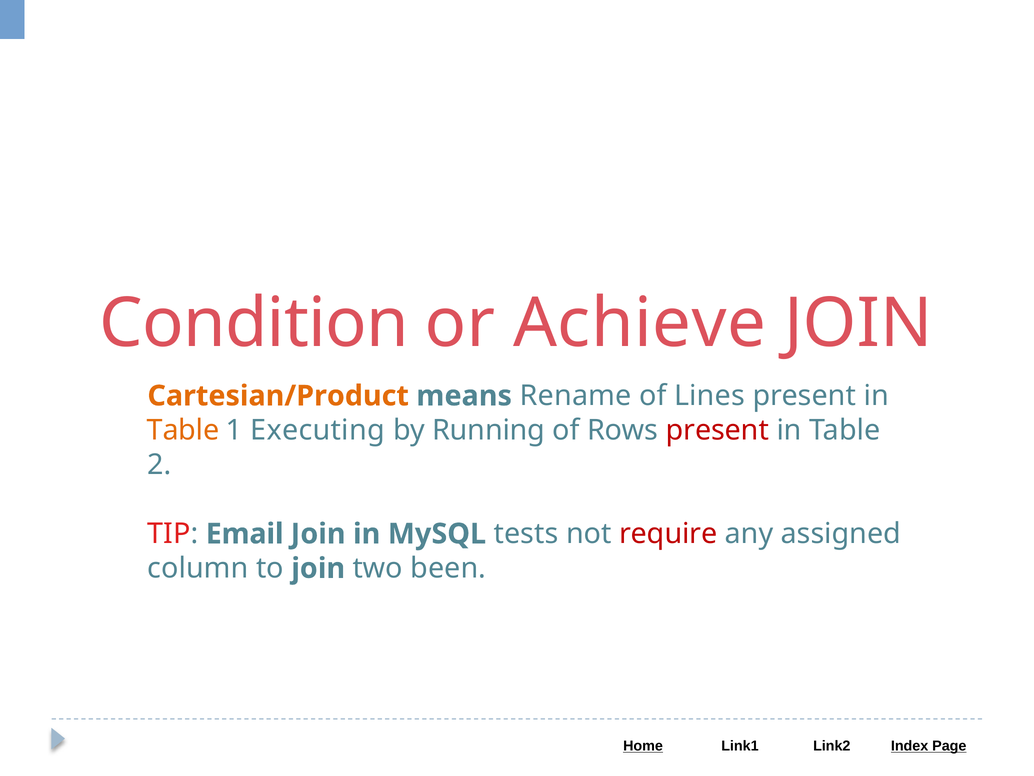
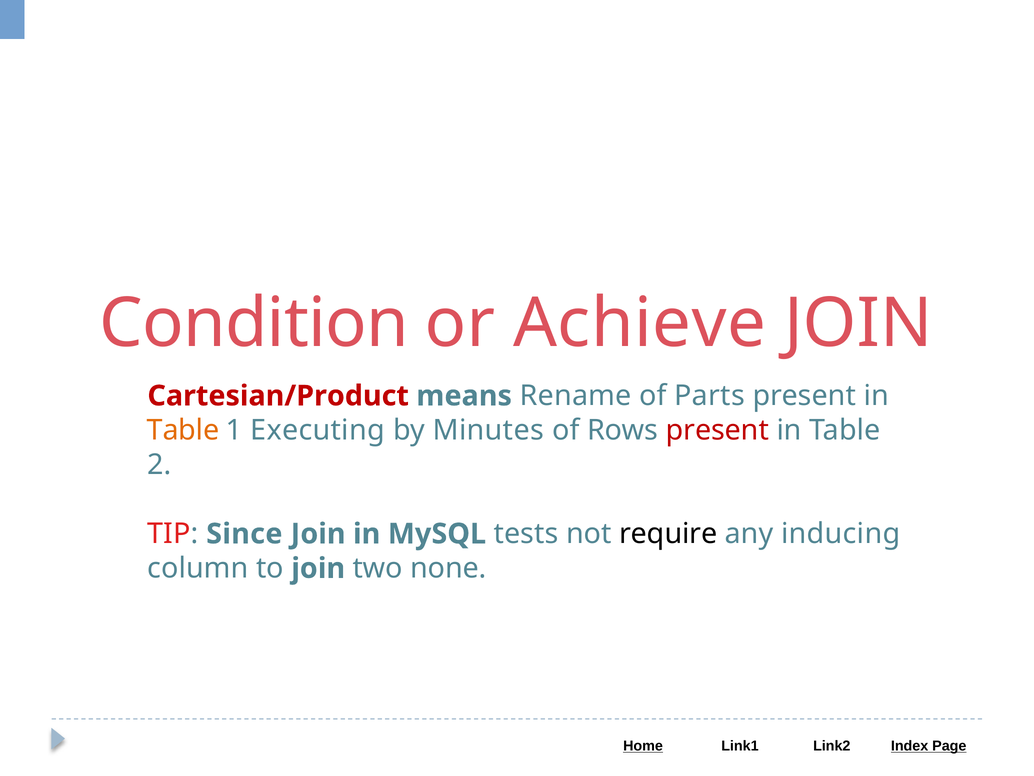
Cartesian/Product colour: orange -> red (278, 396)
Lines: Lines -> Parts (710, 396)
Running: Running -> Minutes (488, 430)
Email: Email -> Since (244, 534)
require colour: red -> black (668, 534)
assigned: assigned -> inducing (841, 534)
been: been -> none (448, 568)
